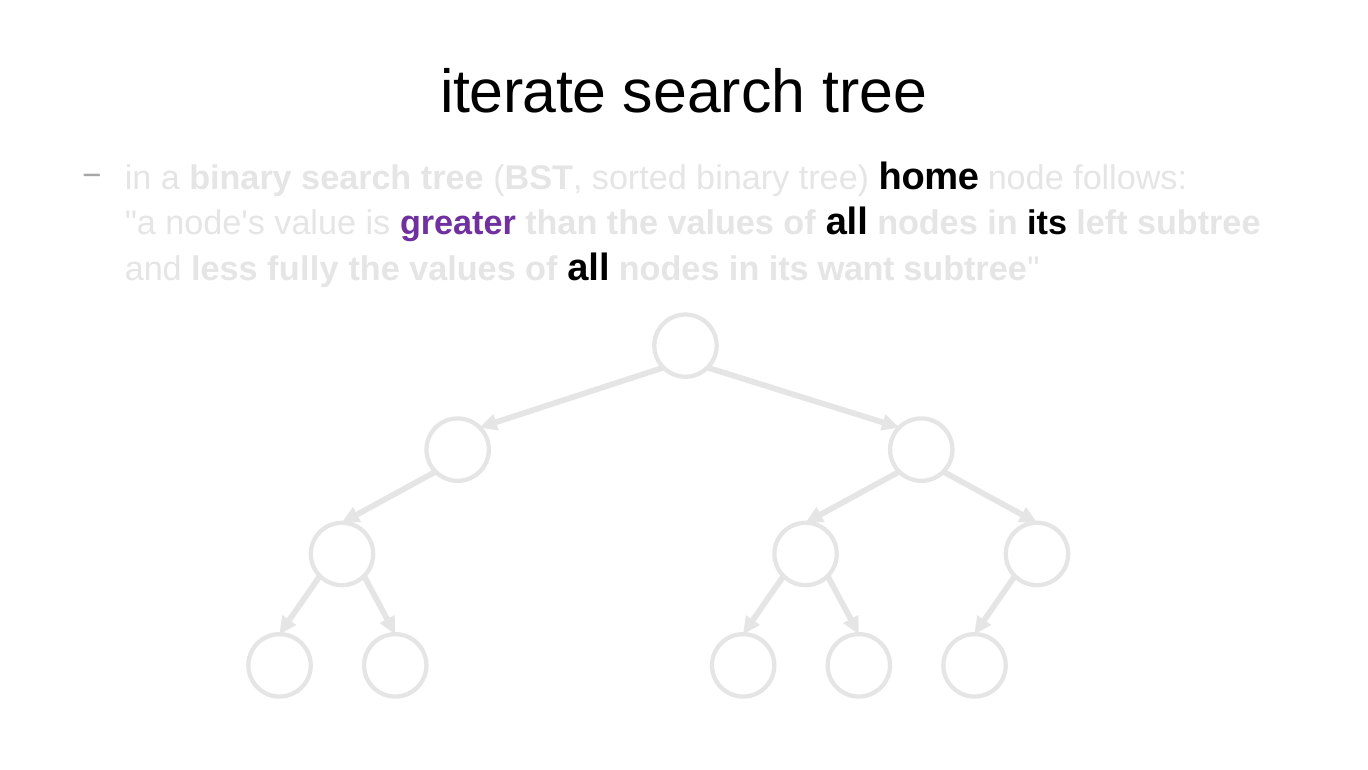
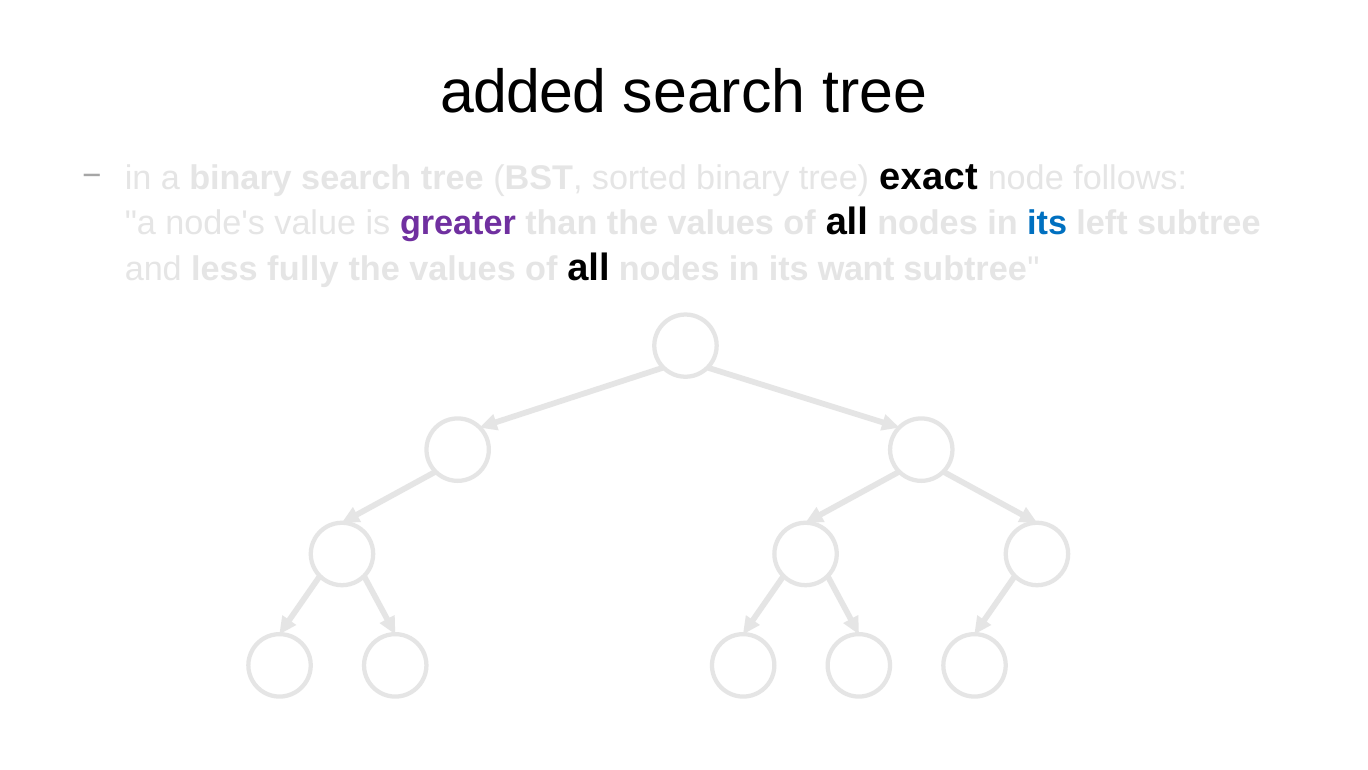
iterate: iterate -> added (523, 92)
home: home -> exact (928, 176)
its colour: black -> blue (1047, 223)
